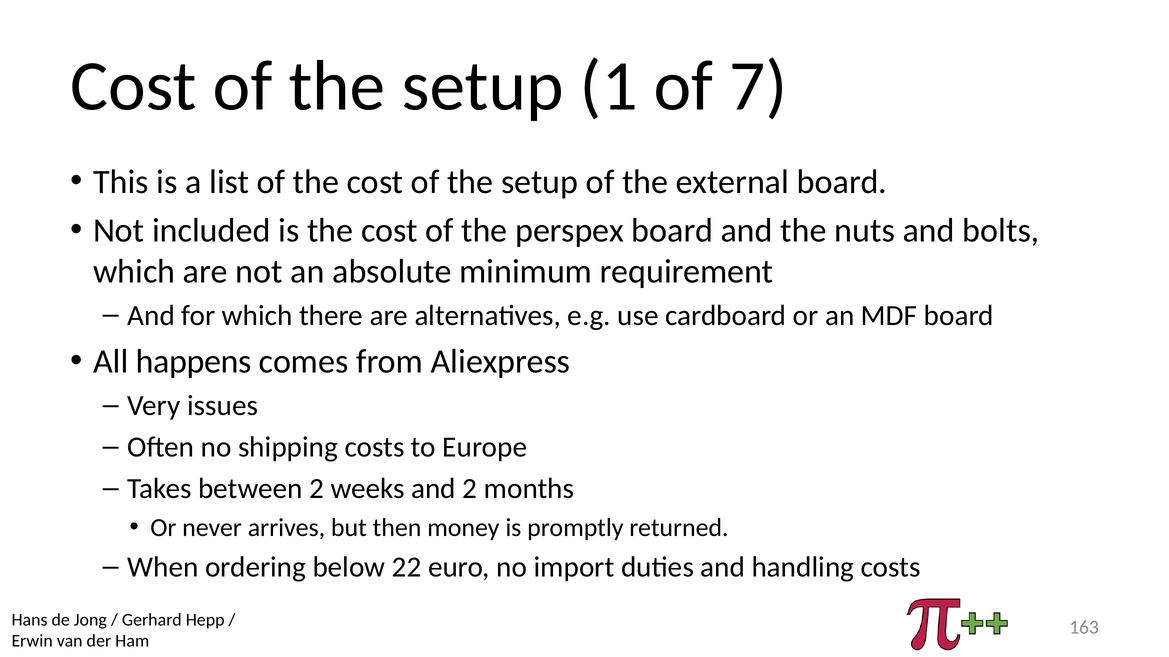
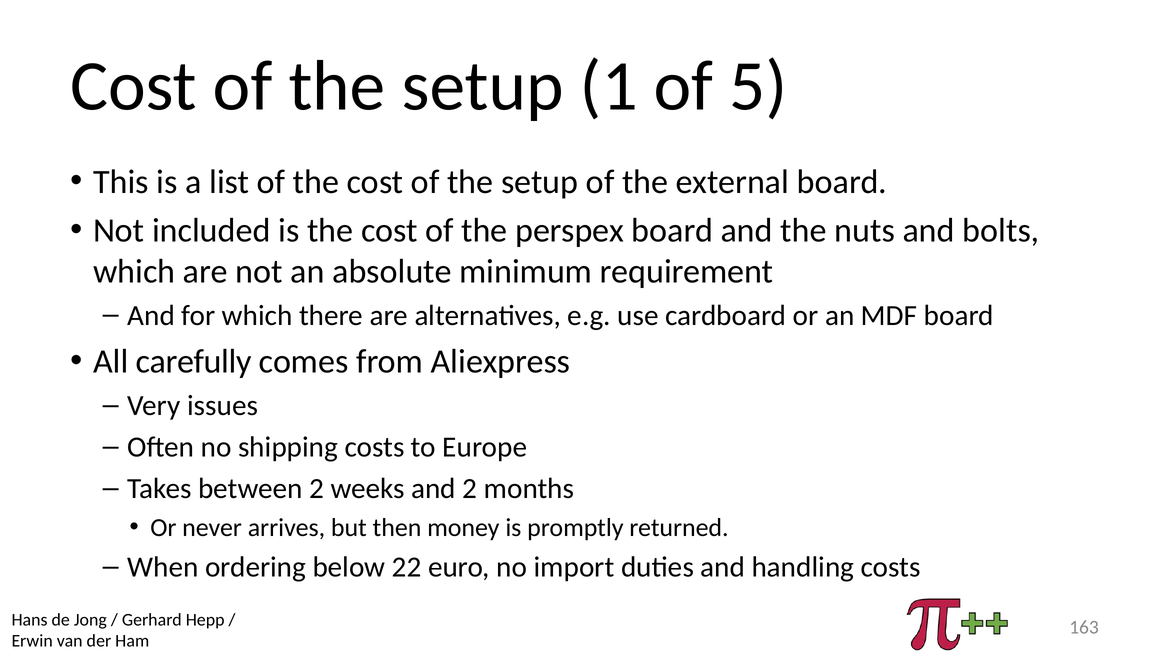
7: 7 -> 5 (758, 86)
happens: happens -> carefully (194, 362)
